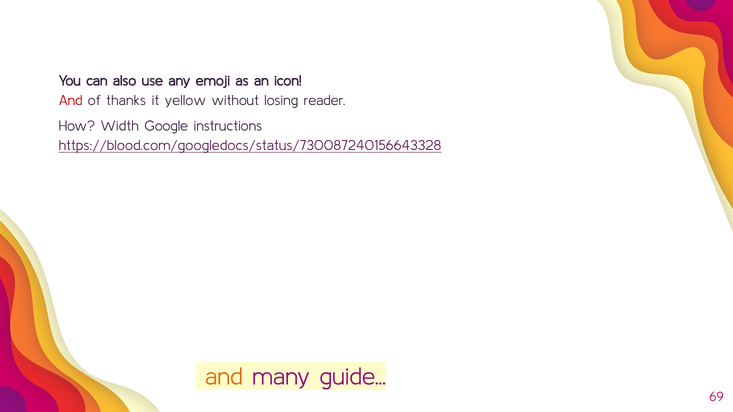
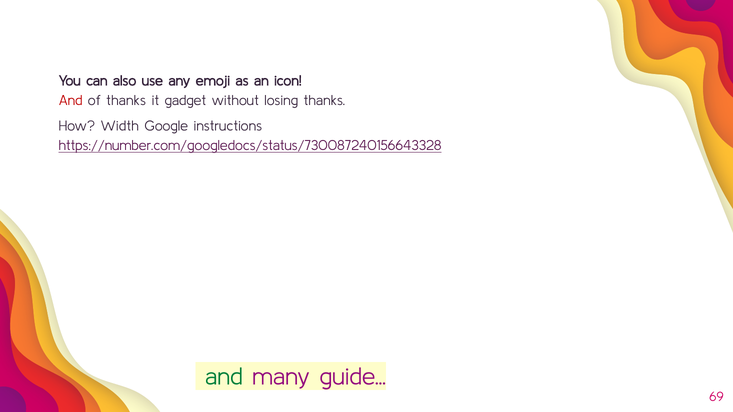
yellow: yellow -> gadget (185, 100)
losing reader: reader -> thanks (324, 100)
https://blood.com/googledocs/status/730087240156643328: https://blood.com/googledocs/status/730087240156643328 -> https://number.com/googledocs/status/730087240156643328 (250, 146)
and colour: orange -> green (224, 377)
